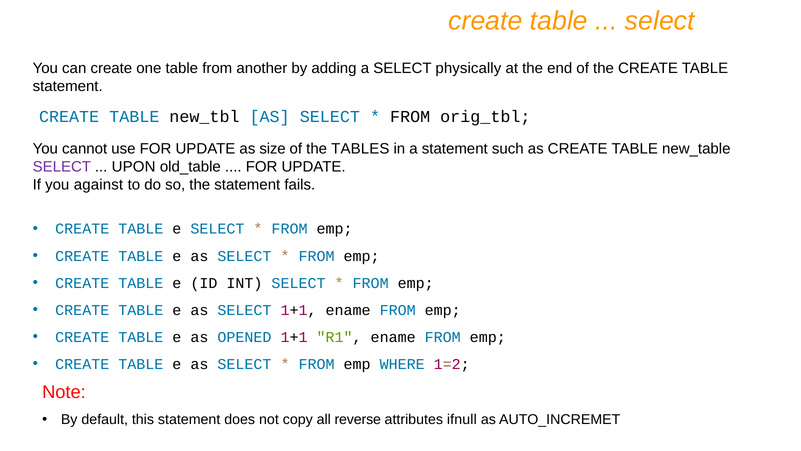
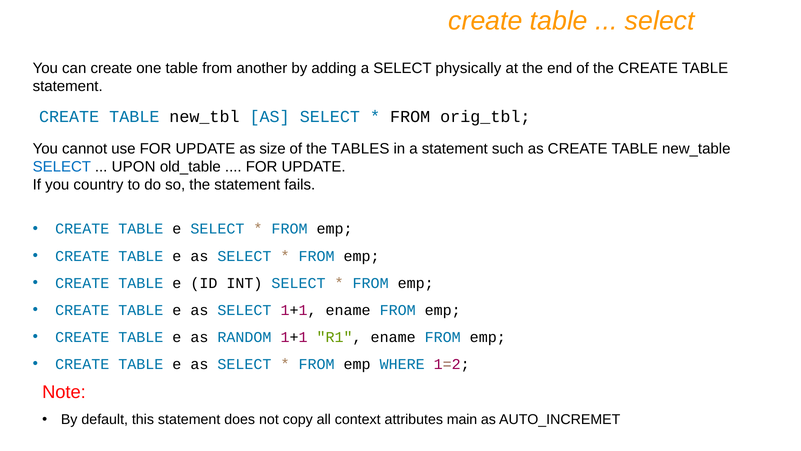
SELECT colour: purple -> blue (62, 166)
against: against -> country (98, 184)
OPENED: OPENED -> RANDOM (244, 337)
reverse: reverse -> context (358, 419)
ifnull: ifnull -> main (462, 419)
